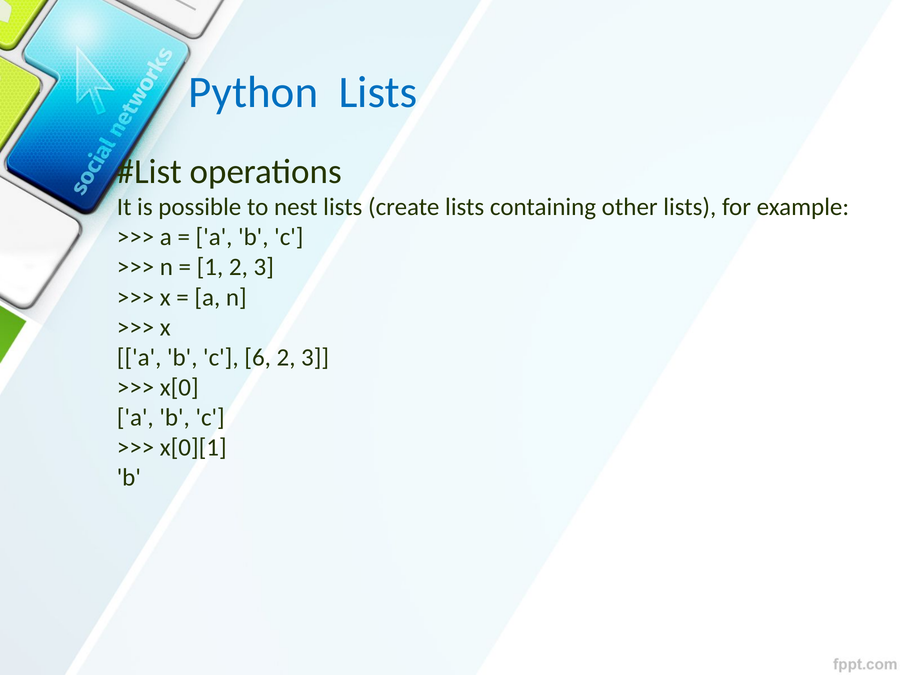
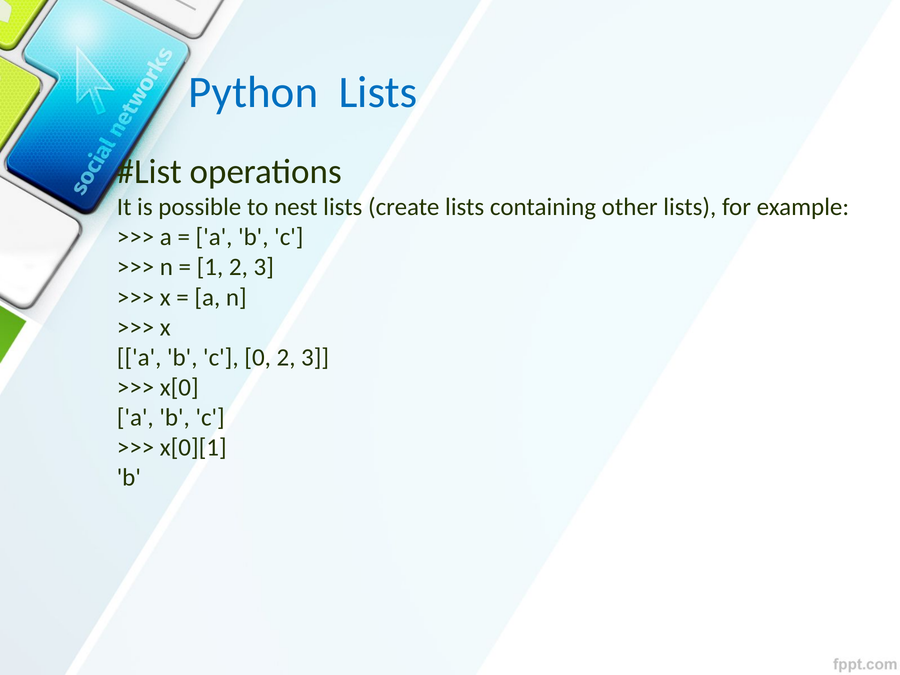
6: 6 -> 0 (258, 357)
